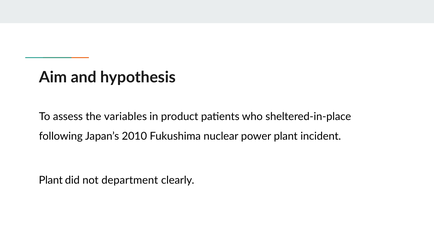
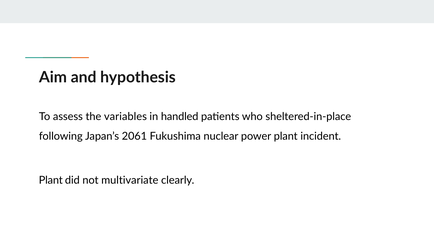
product: product -> handled (180, 117)
2010: 2010 -> 2061 (134, 136)
department: department -> multivariate (130, 180)
